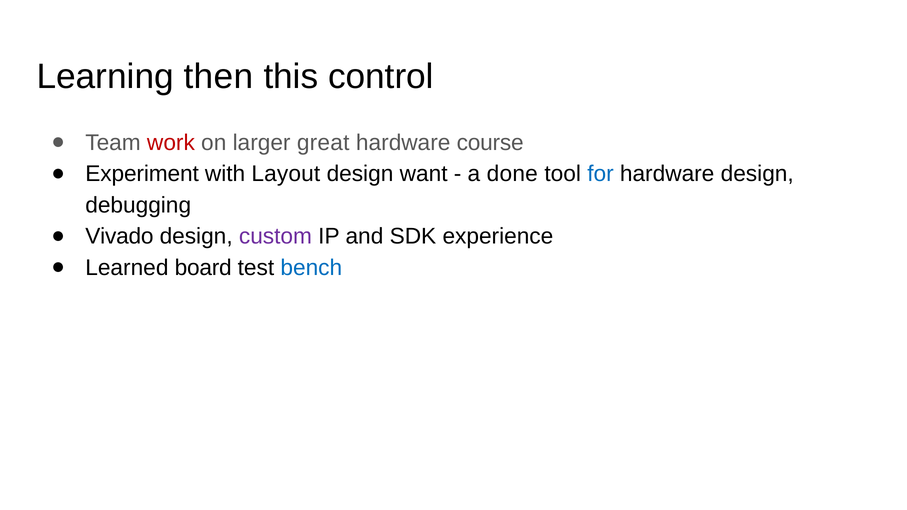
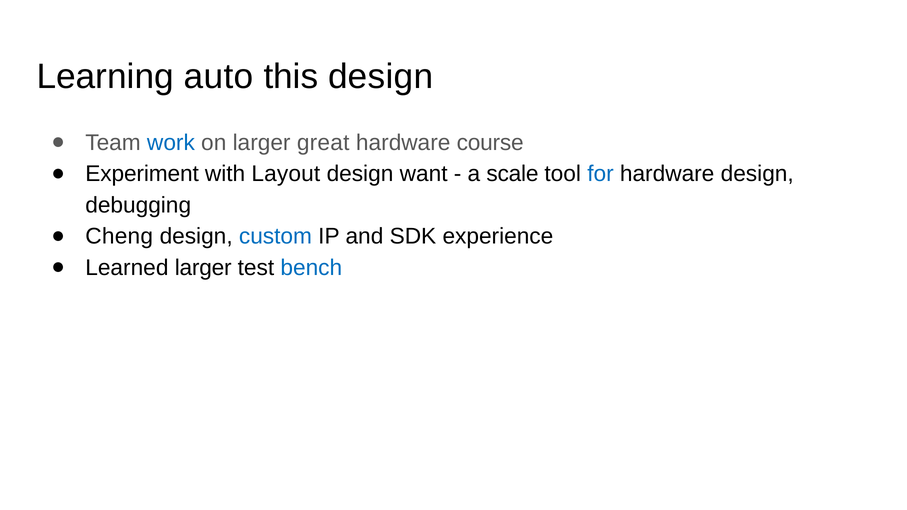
then: then -> auto (218, 77)
this control: control -> design (381, 77)
work colour: red -> blue (171, 143)
done: done -> scale (512, 174)
Vivado: Vivado -> Cheng (119, 236)
custom colour: purple -> blue (275, 236)
Learned board: board -> larger (203, 268)
